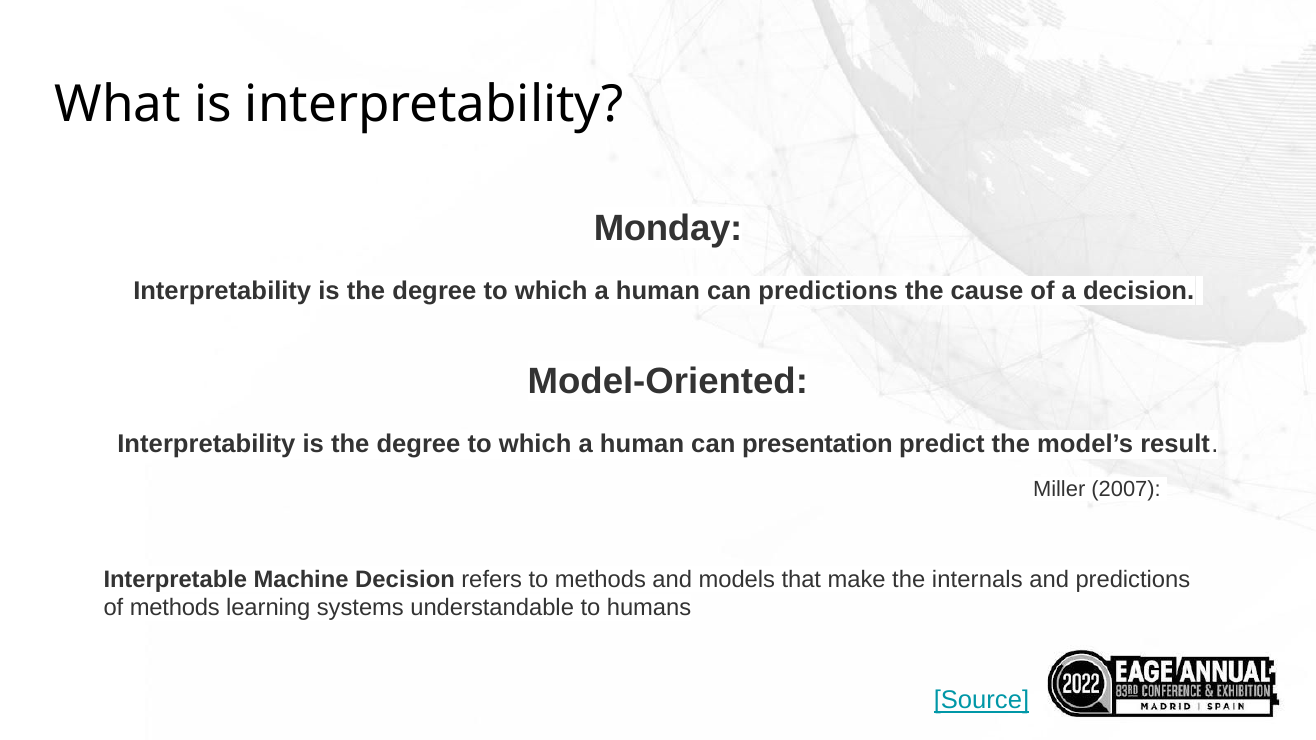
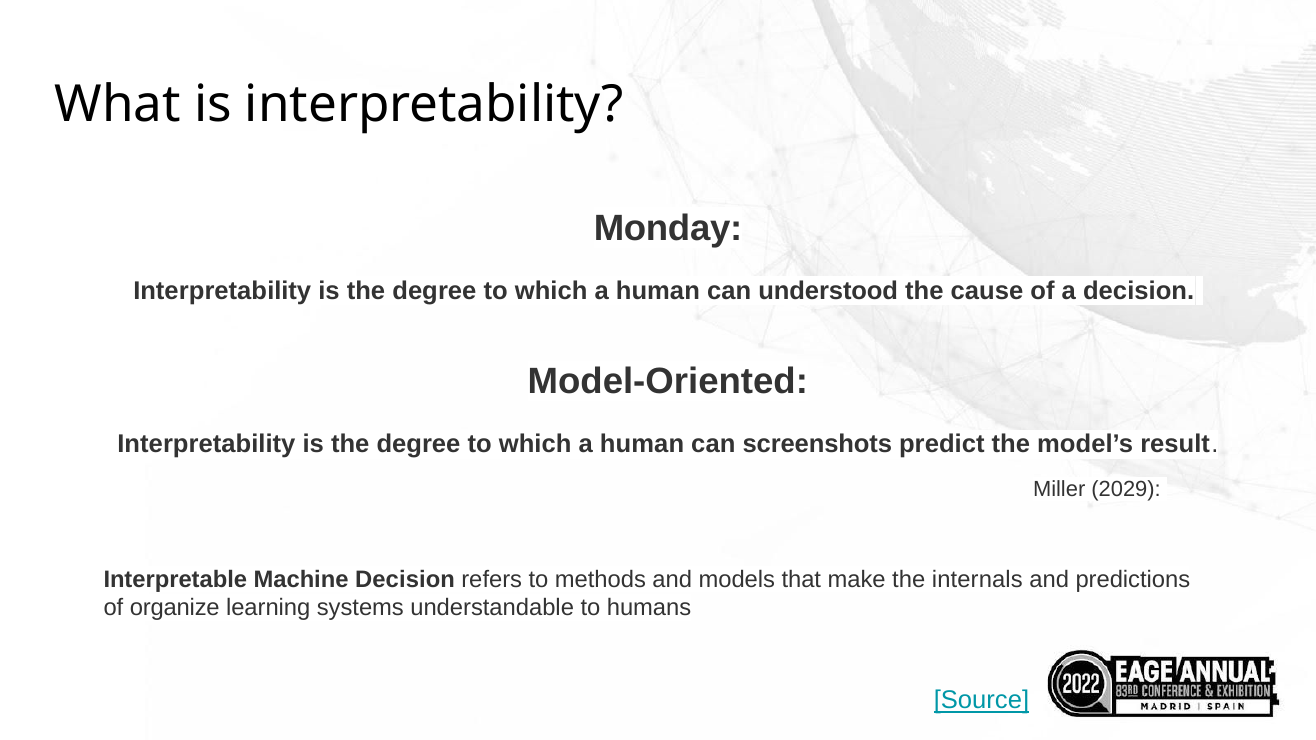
can predictions: predictions -> understood (828, 291)
presentation: presentation -> screenshots (817, 445)
2007: 2007 -> 2029 (1126, 490)
of methods: methods -> organize (175, 608)
